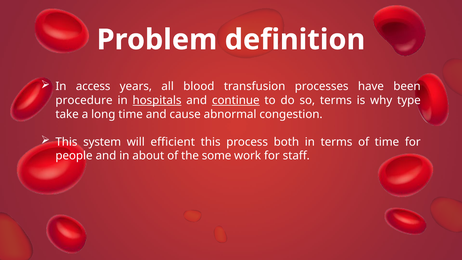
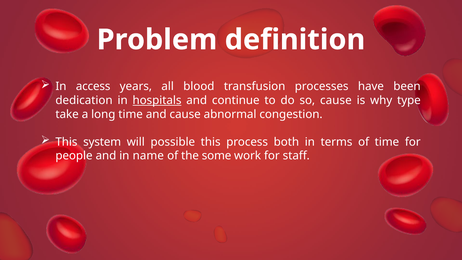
procedure: procedure -> dedication (84, 100)
continue underline: present -> none (236, 100)
so terms: terms -> cause (336, 100)
efficient: efficient -> possible (173, 142)
about: about -> name (148, 156)
